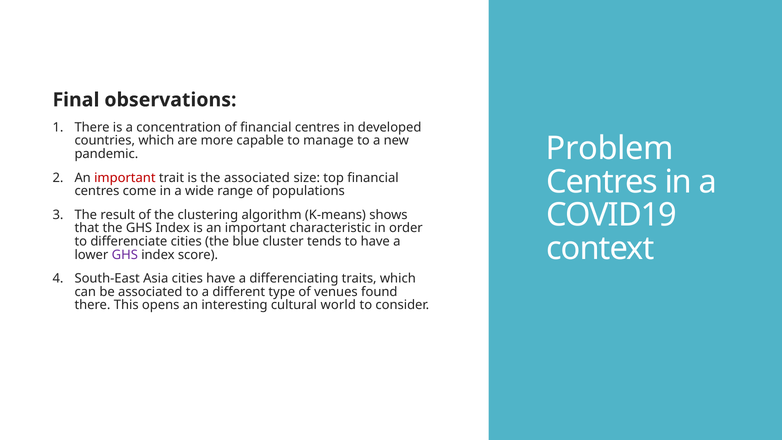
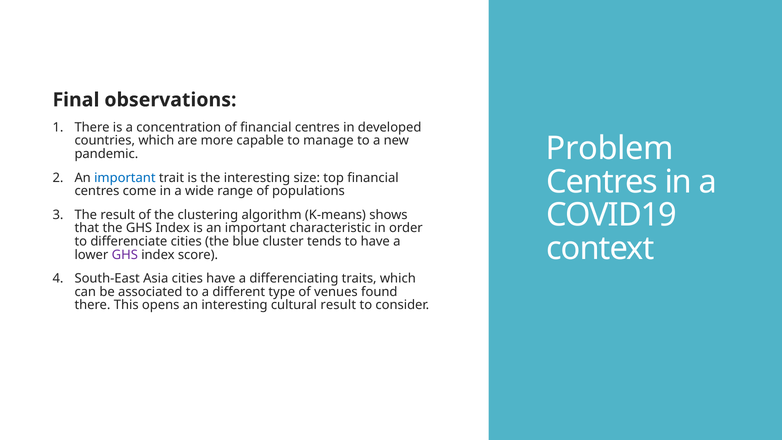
important colour: red -> blue (125, 178)
the associated: associated -> interesting (257, 178)
cultural world: world -> result (338, 305)
